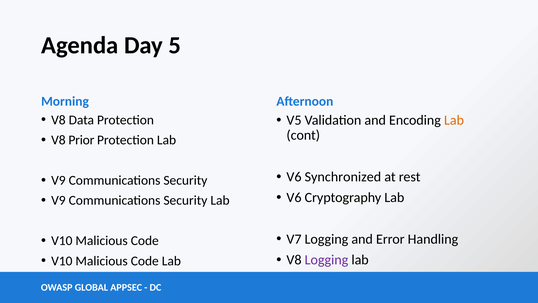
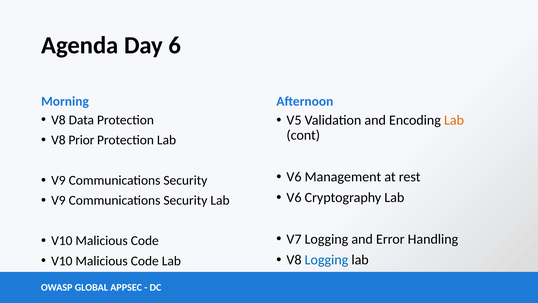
5: 5 -> 6 (175, 45)
Synchronized: Synchronized -> Management (343, 177)
Logging colour: purple -> blue (326, 260)
